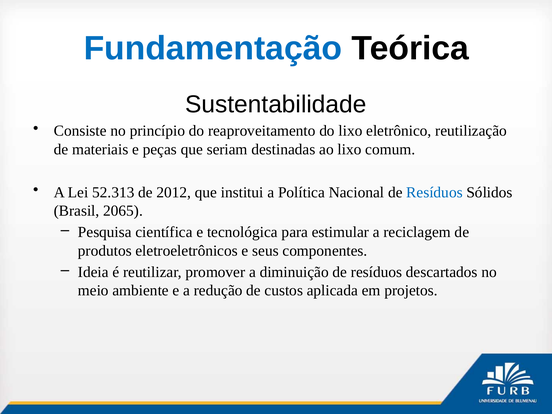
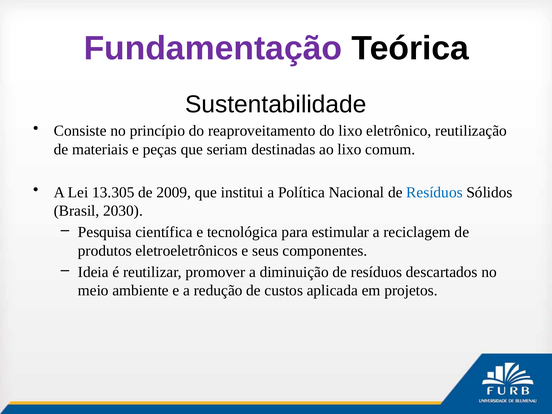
Fundamentação colour: blue -> purple (213, 48)
52.313: 52.313 -> 13.305 (113, 192)
2012: 2012 -> 2009 (174, 192)
2065: 2065 -> 2030 (123, 211)
